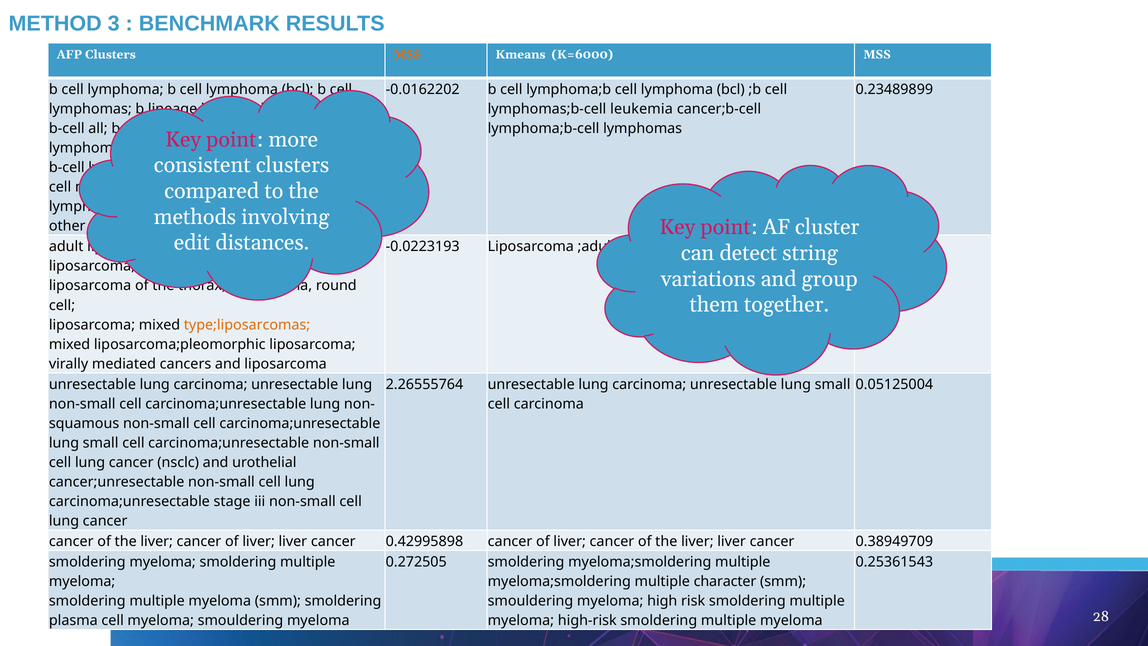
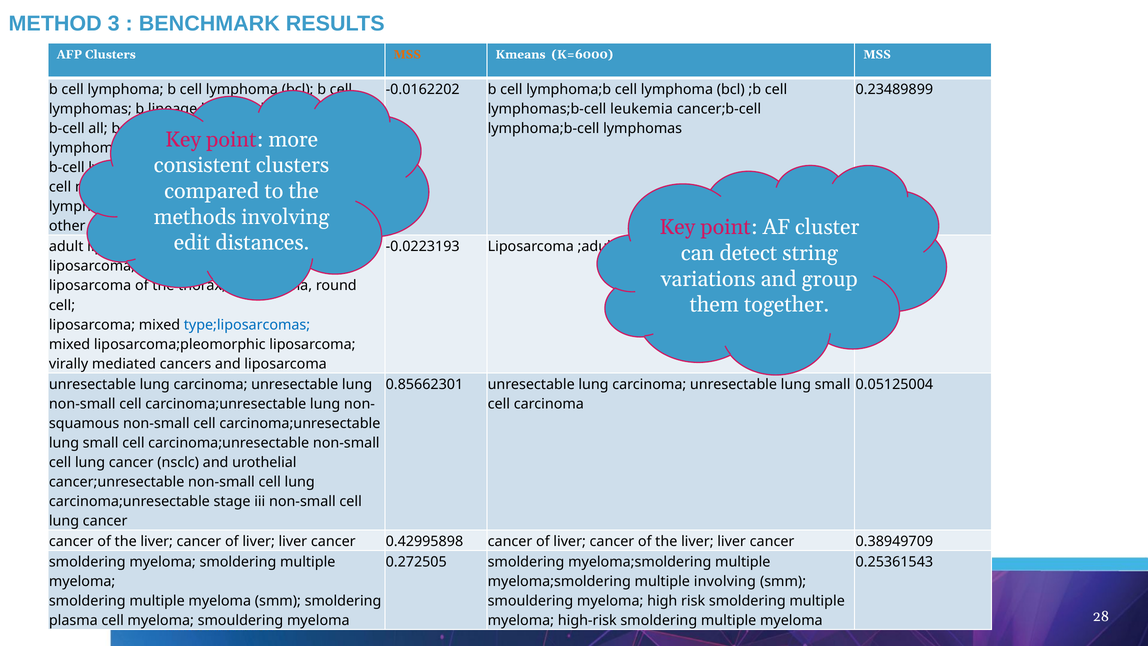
type;liposarcomas colour: orange -> blue (247, 325)
2.26555764: 2.26555764 -> 0.85662301 (424, 384)
multiple character: character -> involving (725, 581)
